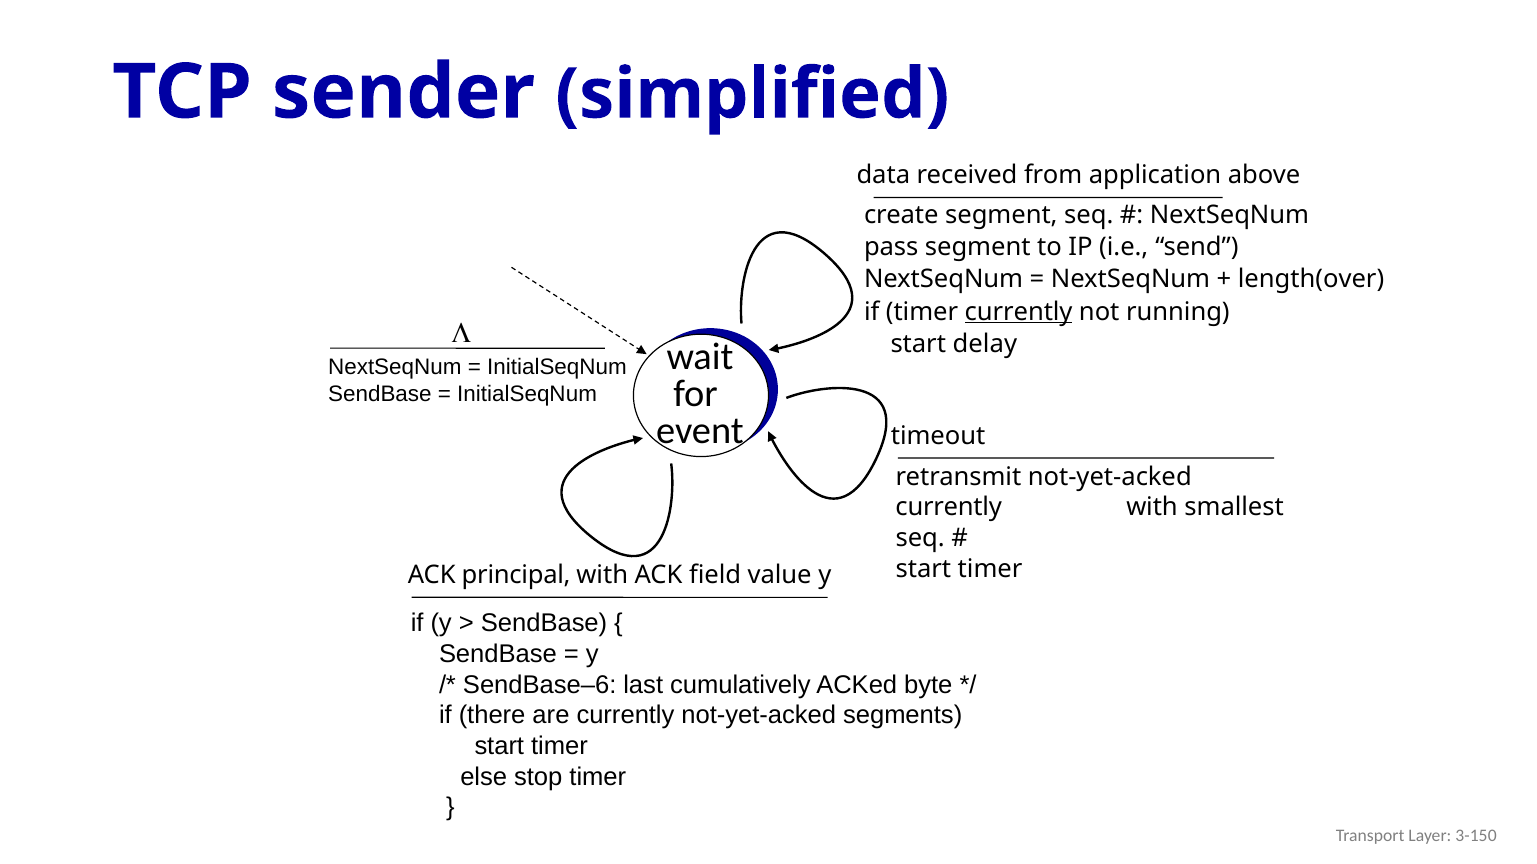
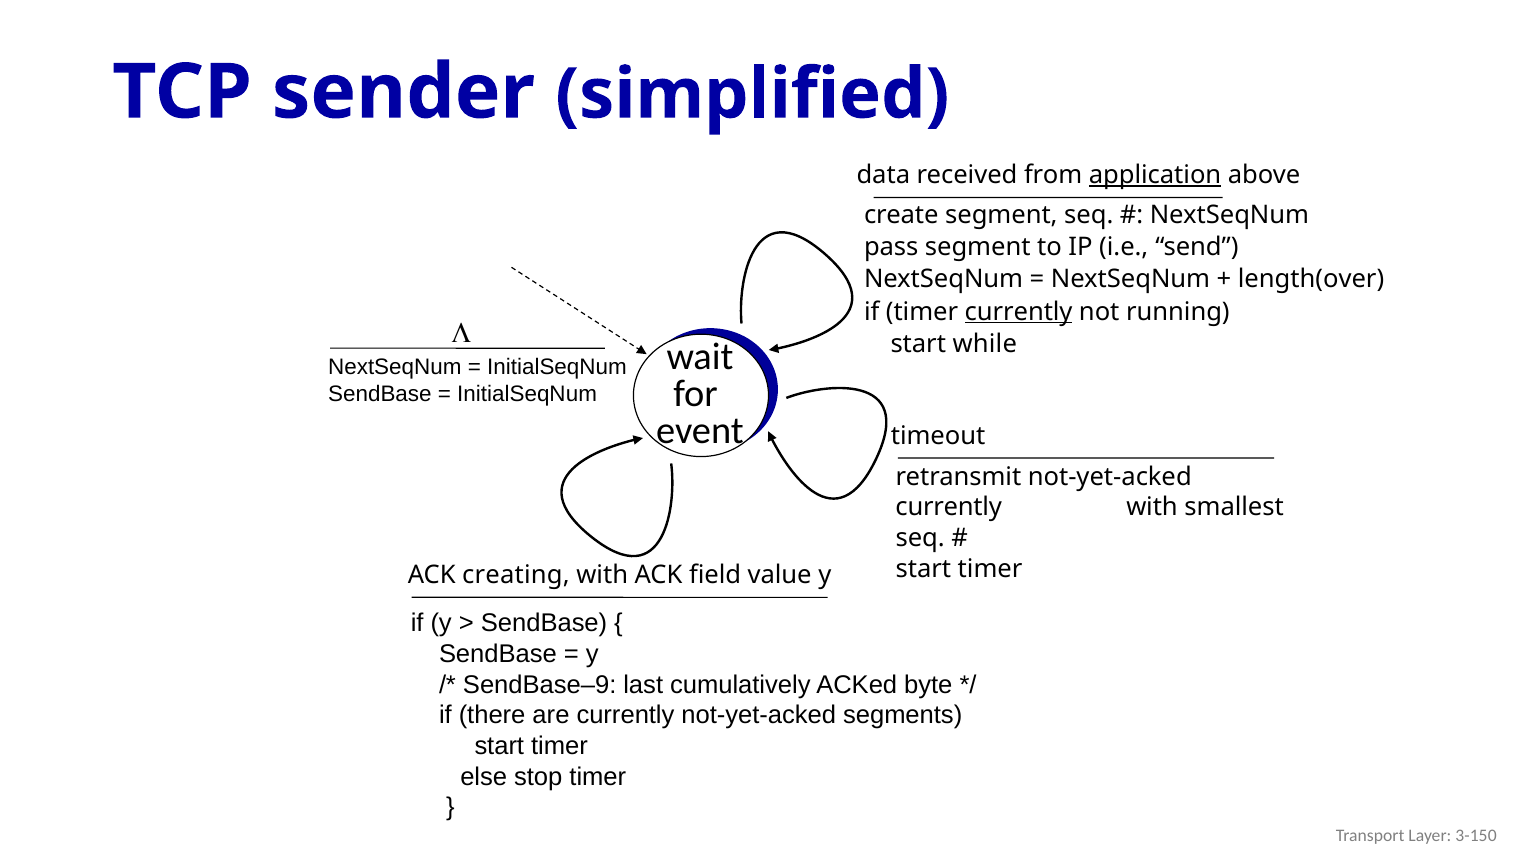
application underline: none -> present (1155, 175)
delay: delay -> while (985, 344)
principal: principal -> creating (516, 576)
SendBase–6: SendBase–6 -> SendBase–9 (540, 685)
